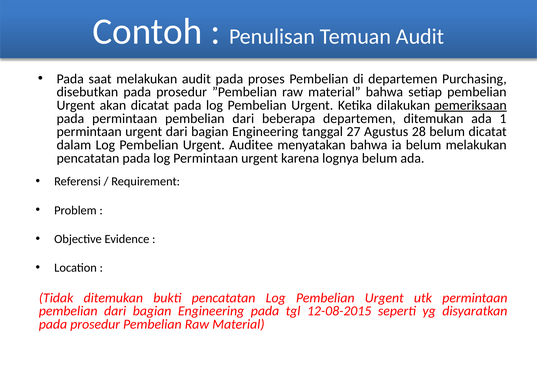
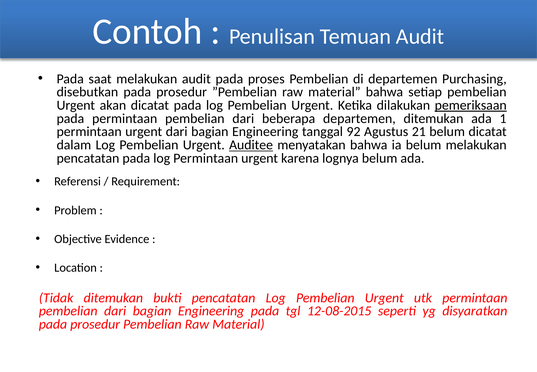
27: 27 -> 92 (354, 132)
28: 28 -> 21 (419, 132)
Auditee underline: none -> present (251, 145)
